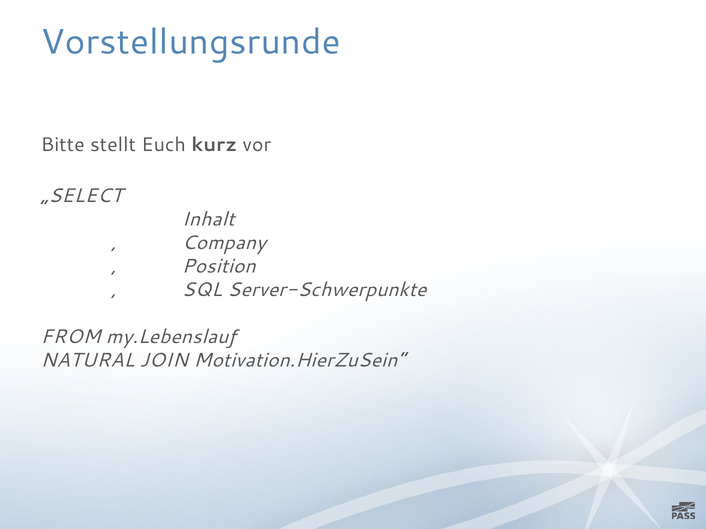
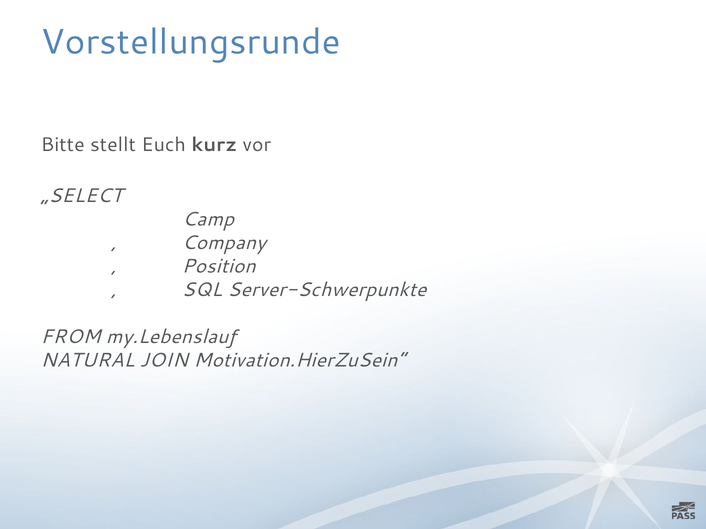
Inhalt: Inhalt -> Camp (208, 220)
